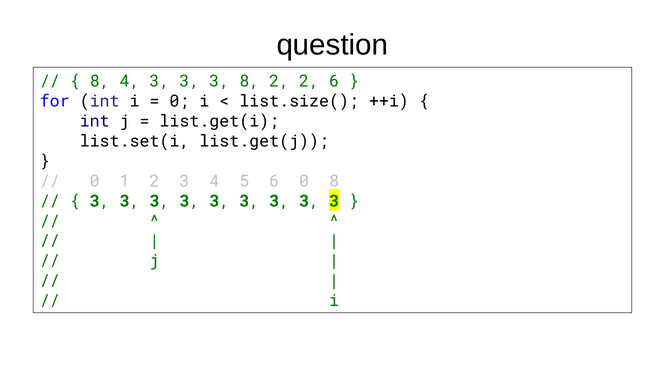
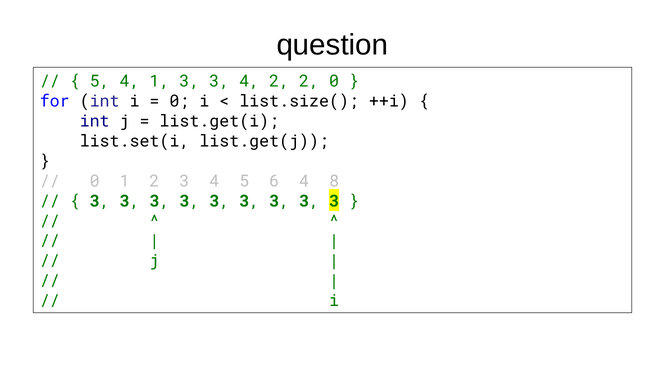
8: 8 -> 5 (100, 81)
4 3: 3 -> 1 (159, 81)
3 3 8: 8 -> 4 (249, 81)
2 6: 6 -> 0 (334, 81)
6 0: 0 -> 4 (304, 181)
